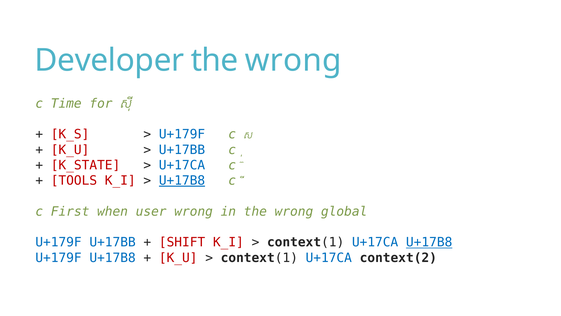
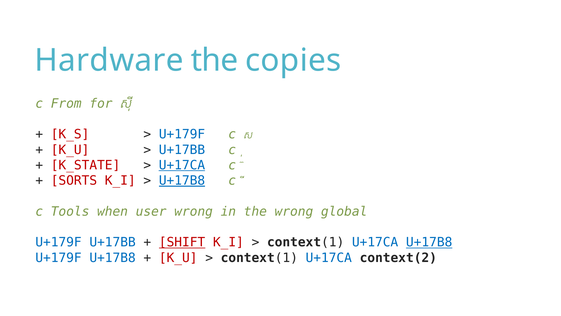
Developer: Developer -> Hardware (109, 60)
wrong: wrong -> copies (293, 60)
Time: Time -> From (66, 103)
U+17CA underline: none -> present (182, 165)
TOOLS: TOOLS -> SORTS (74, 180)
First: First -> Tools (70, 211)
SHIFT underline: none -> present (182, 242)
